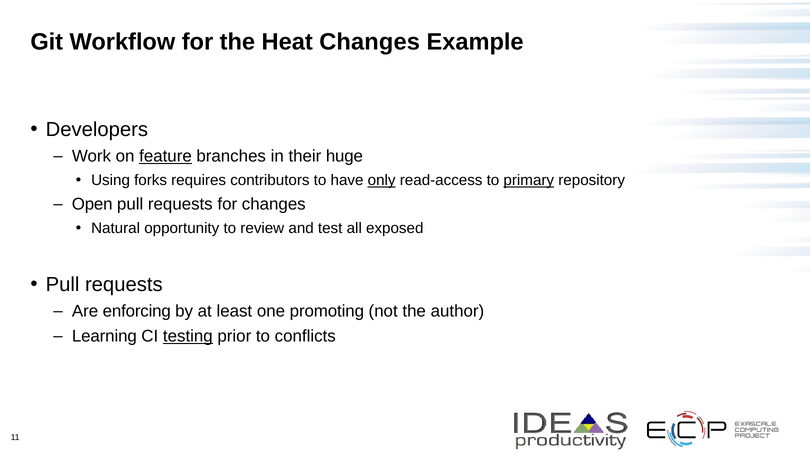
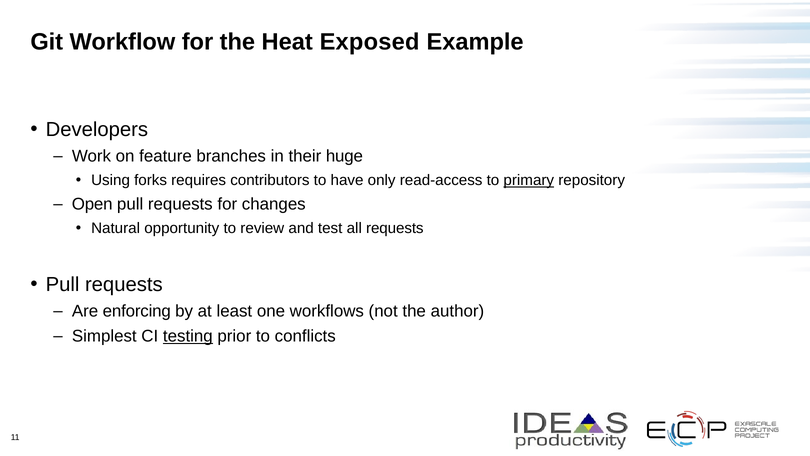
Heat Changes: Changes -> Exposed (370, 42)
feature underline: present -> none (165, 156)
only underline: present -> none (382, 180)
all exposed: exposed -> requests (395, 228)
promoting: promoting -> workflows (327, 311)
Learning: Learning -> Simplest (104, 336)
